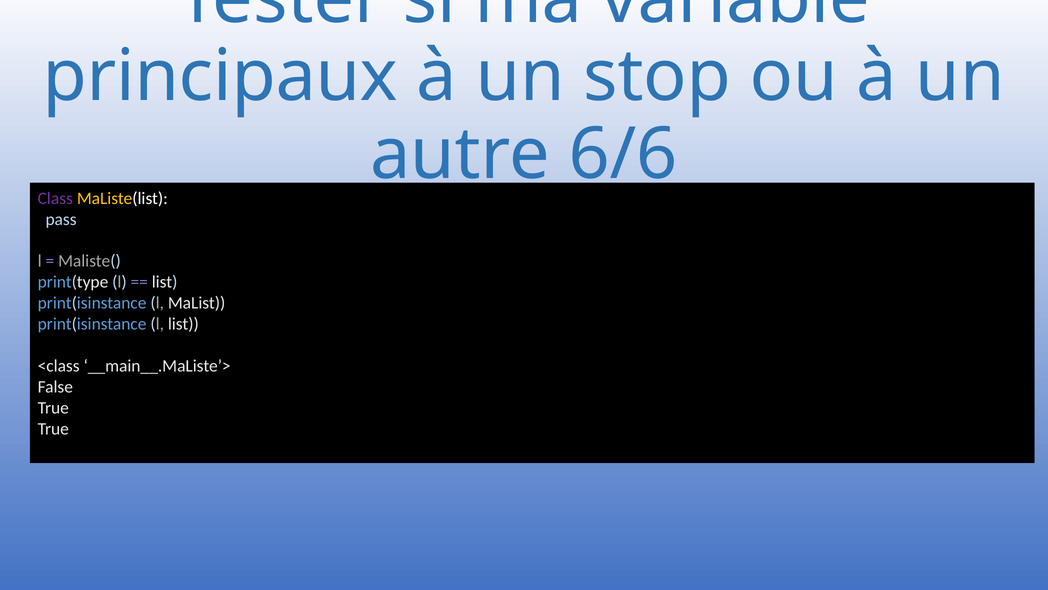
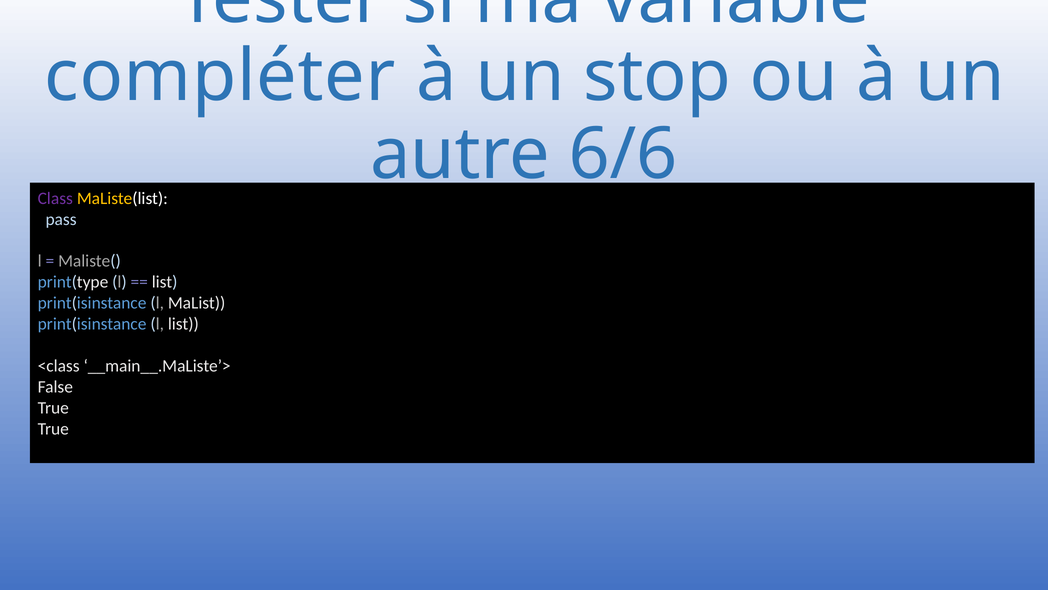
principaux: principaux -> compléter (220, 76)
